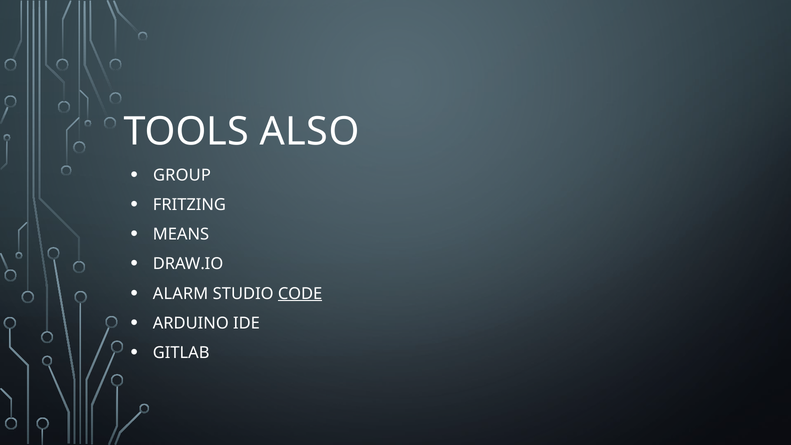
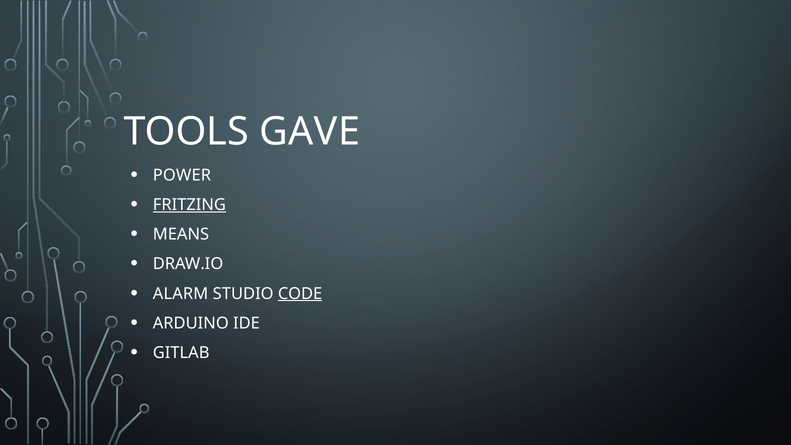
ALSO: ALSO -> GAVE (310, 132)
GROUP: GROUP -> POWER (182, 175)
FRITZING underline: none -> present (189, 205)
